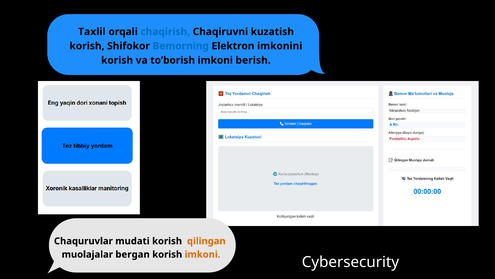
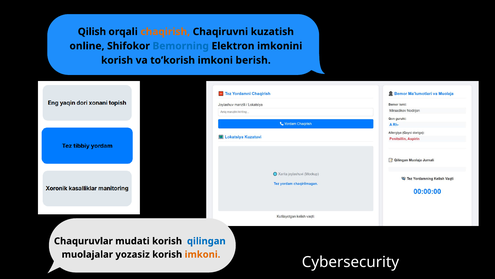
Taxlil: Taxlil -> Qilish (92, 32)
chaqirish colour: blue -> orange (165, 32)
korish: korish -> online (87, 46)
to’borish: to’borish -> to’korish (173, 60)
qilingan colour: orange -> blue (206, 241)
bergan: bergan -> yozasiz (133, 254)
